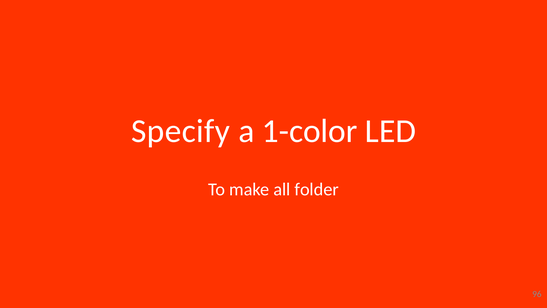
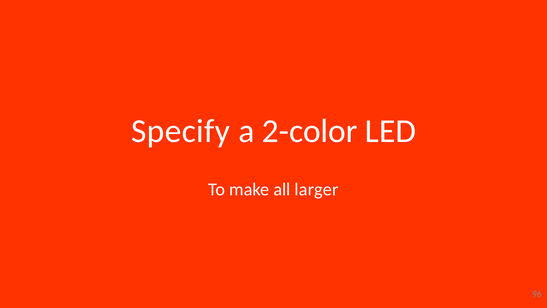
1-color: 1-color -> 2-color (310, 131)
folder: folder -> larger (317, 189)
